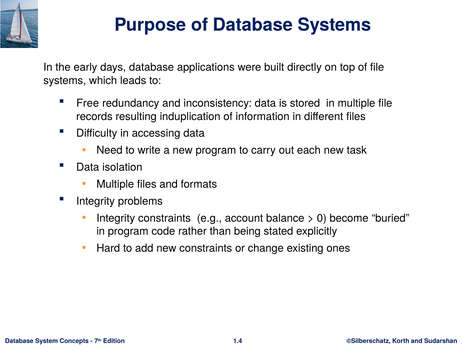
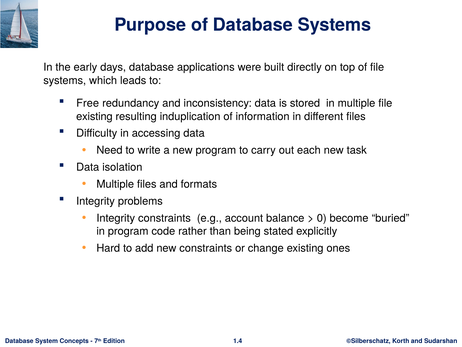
records: records -> existing (94, 116)
